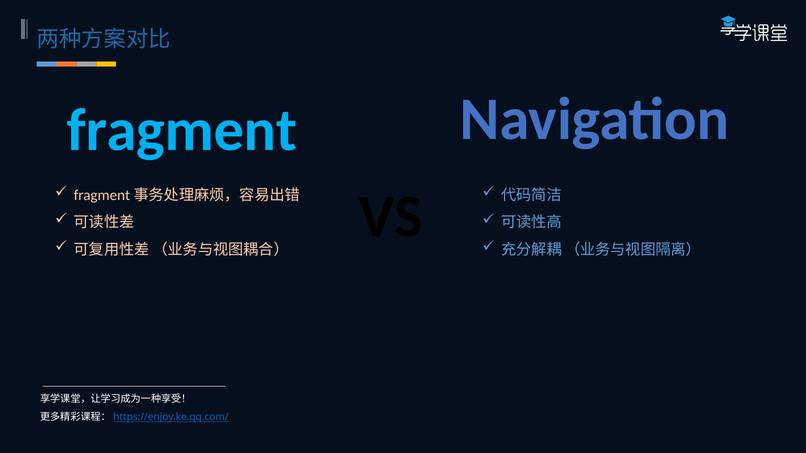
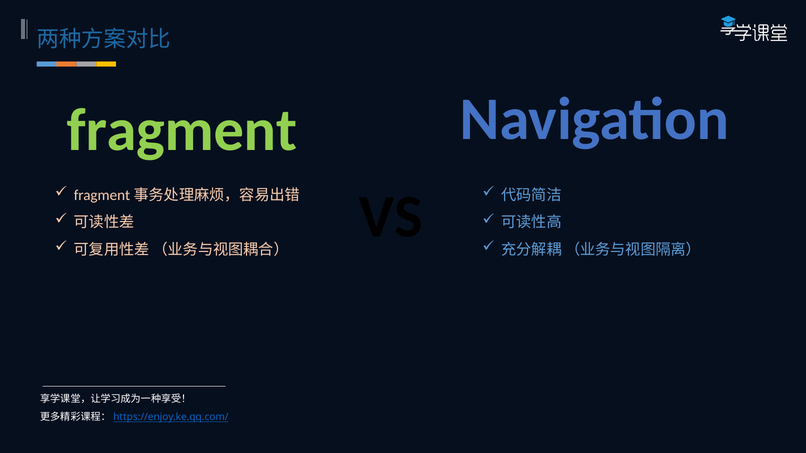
fragment colour: light blue -> light green (182, 130)
